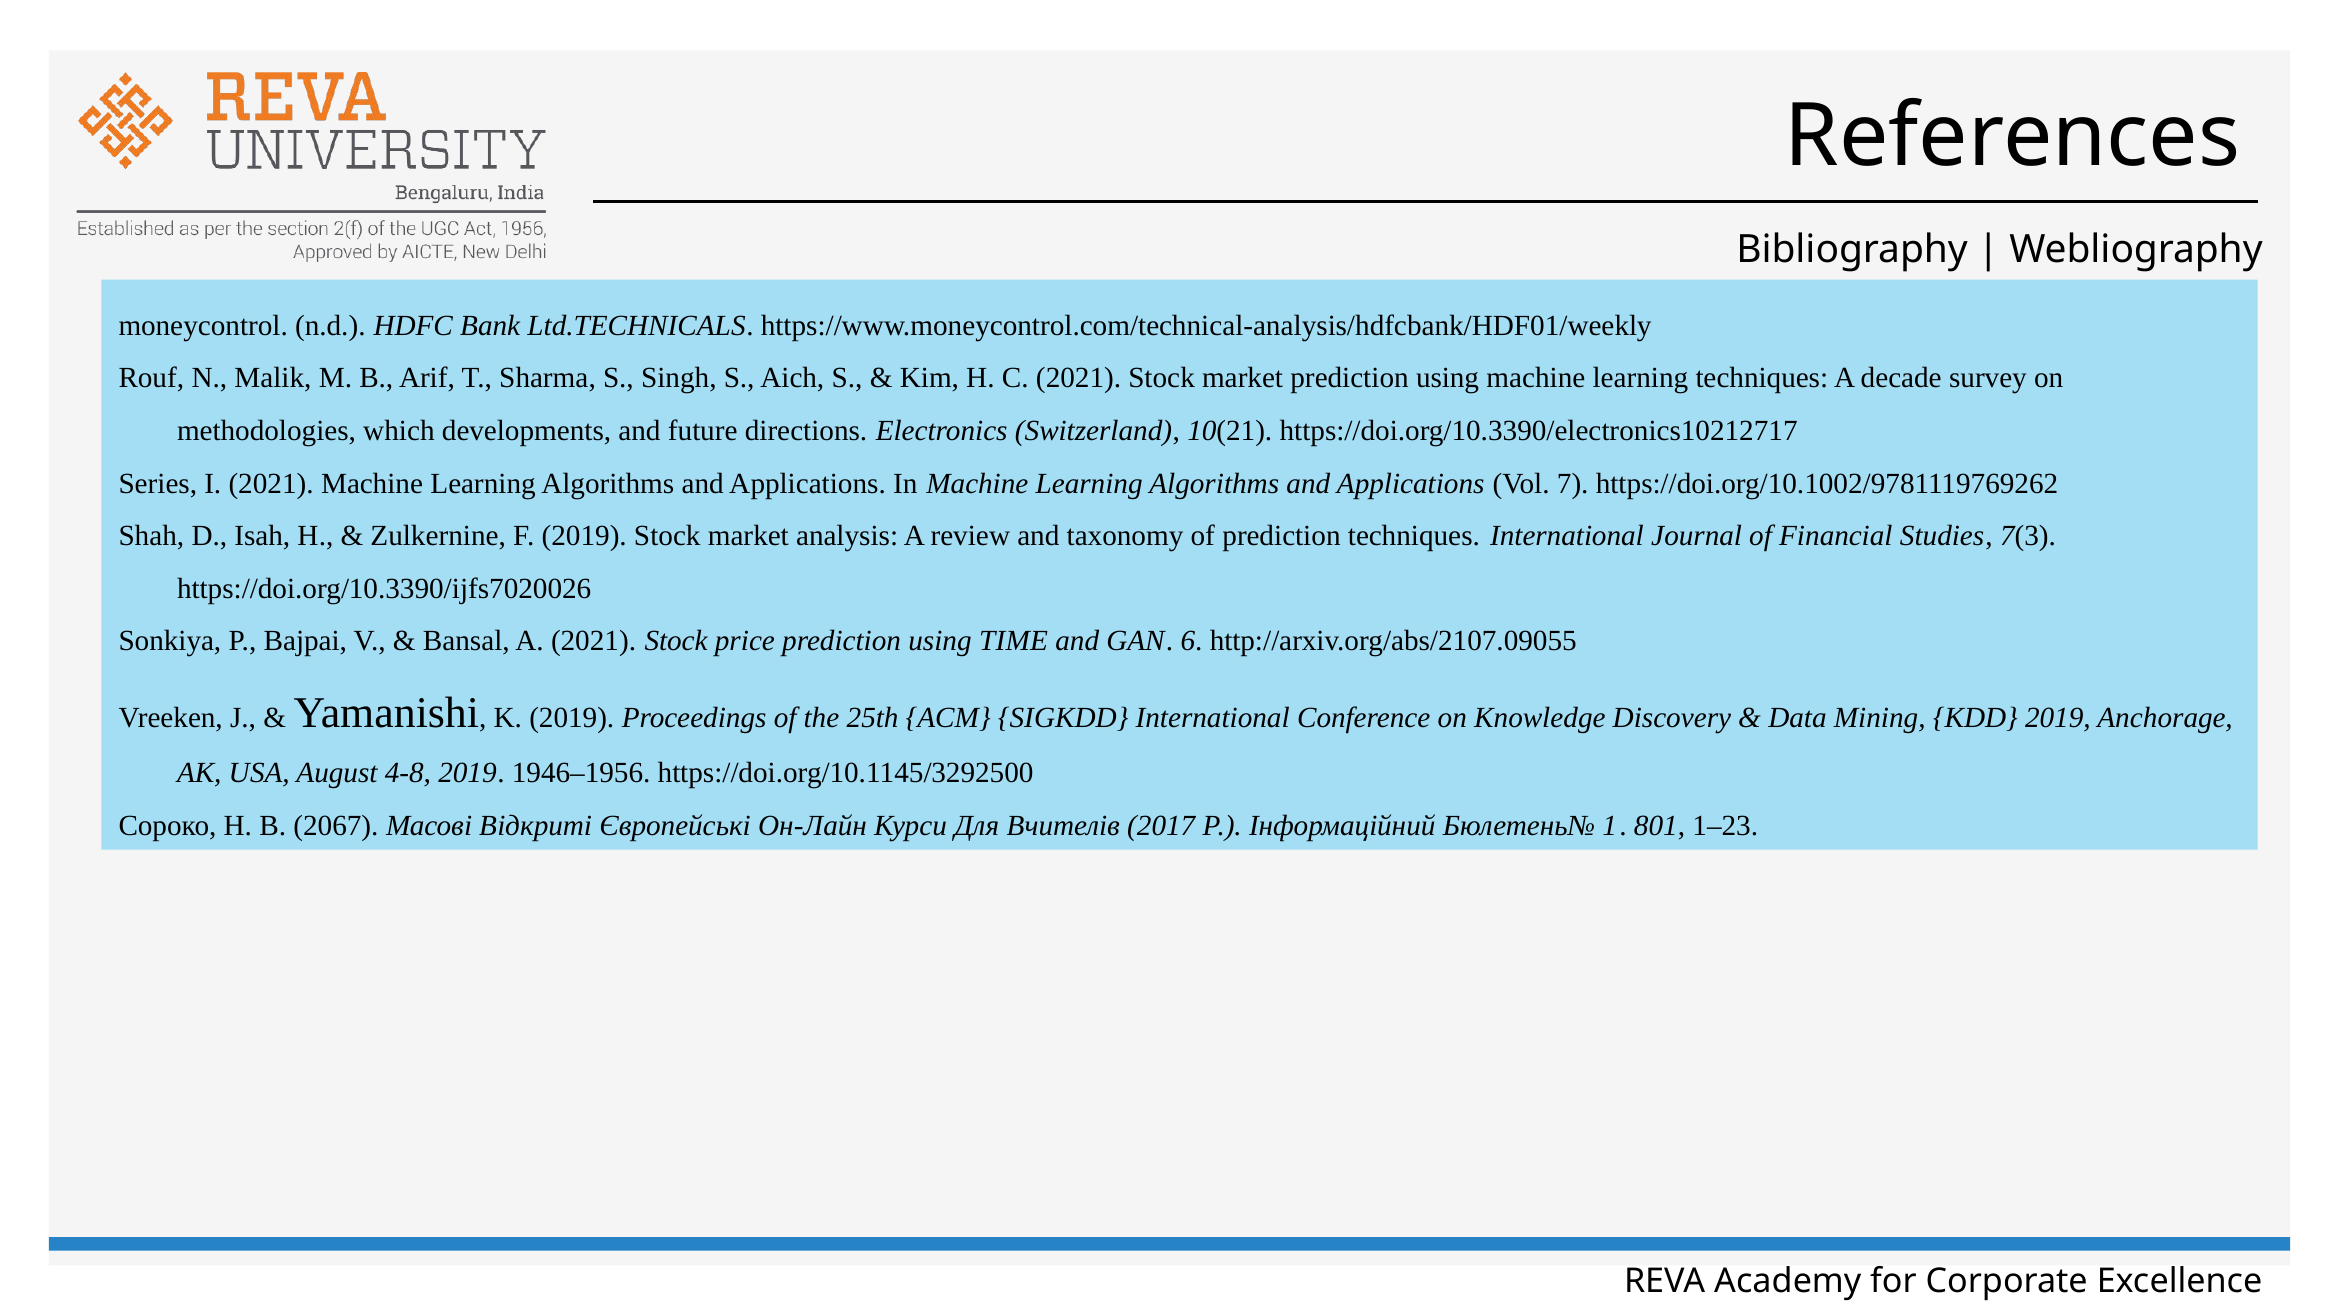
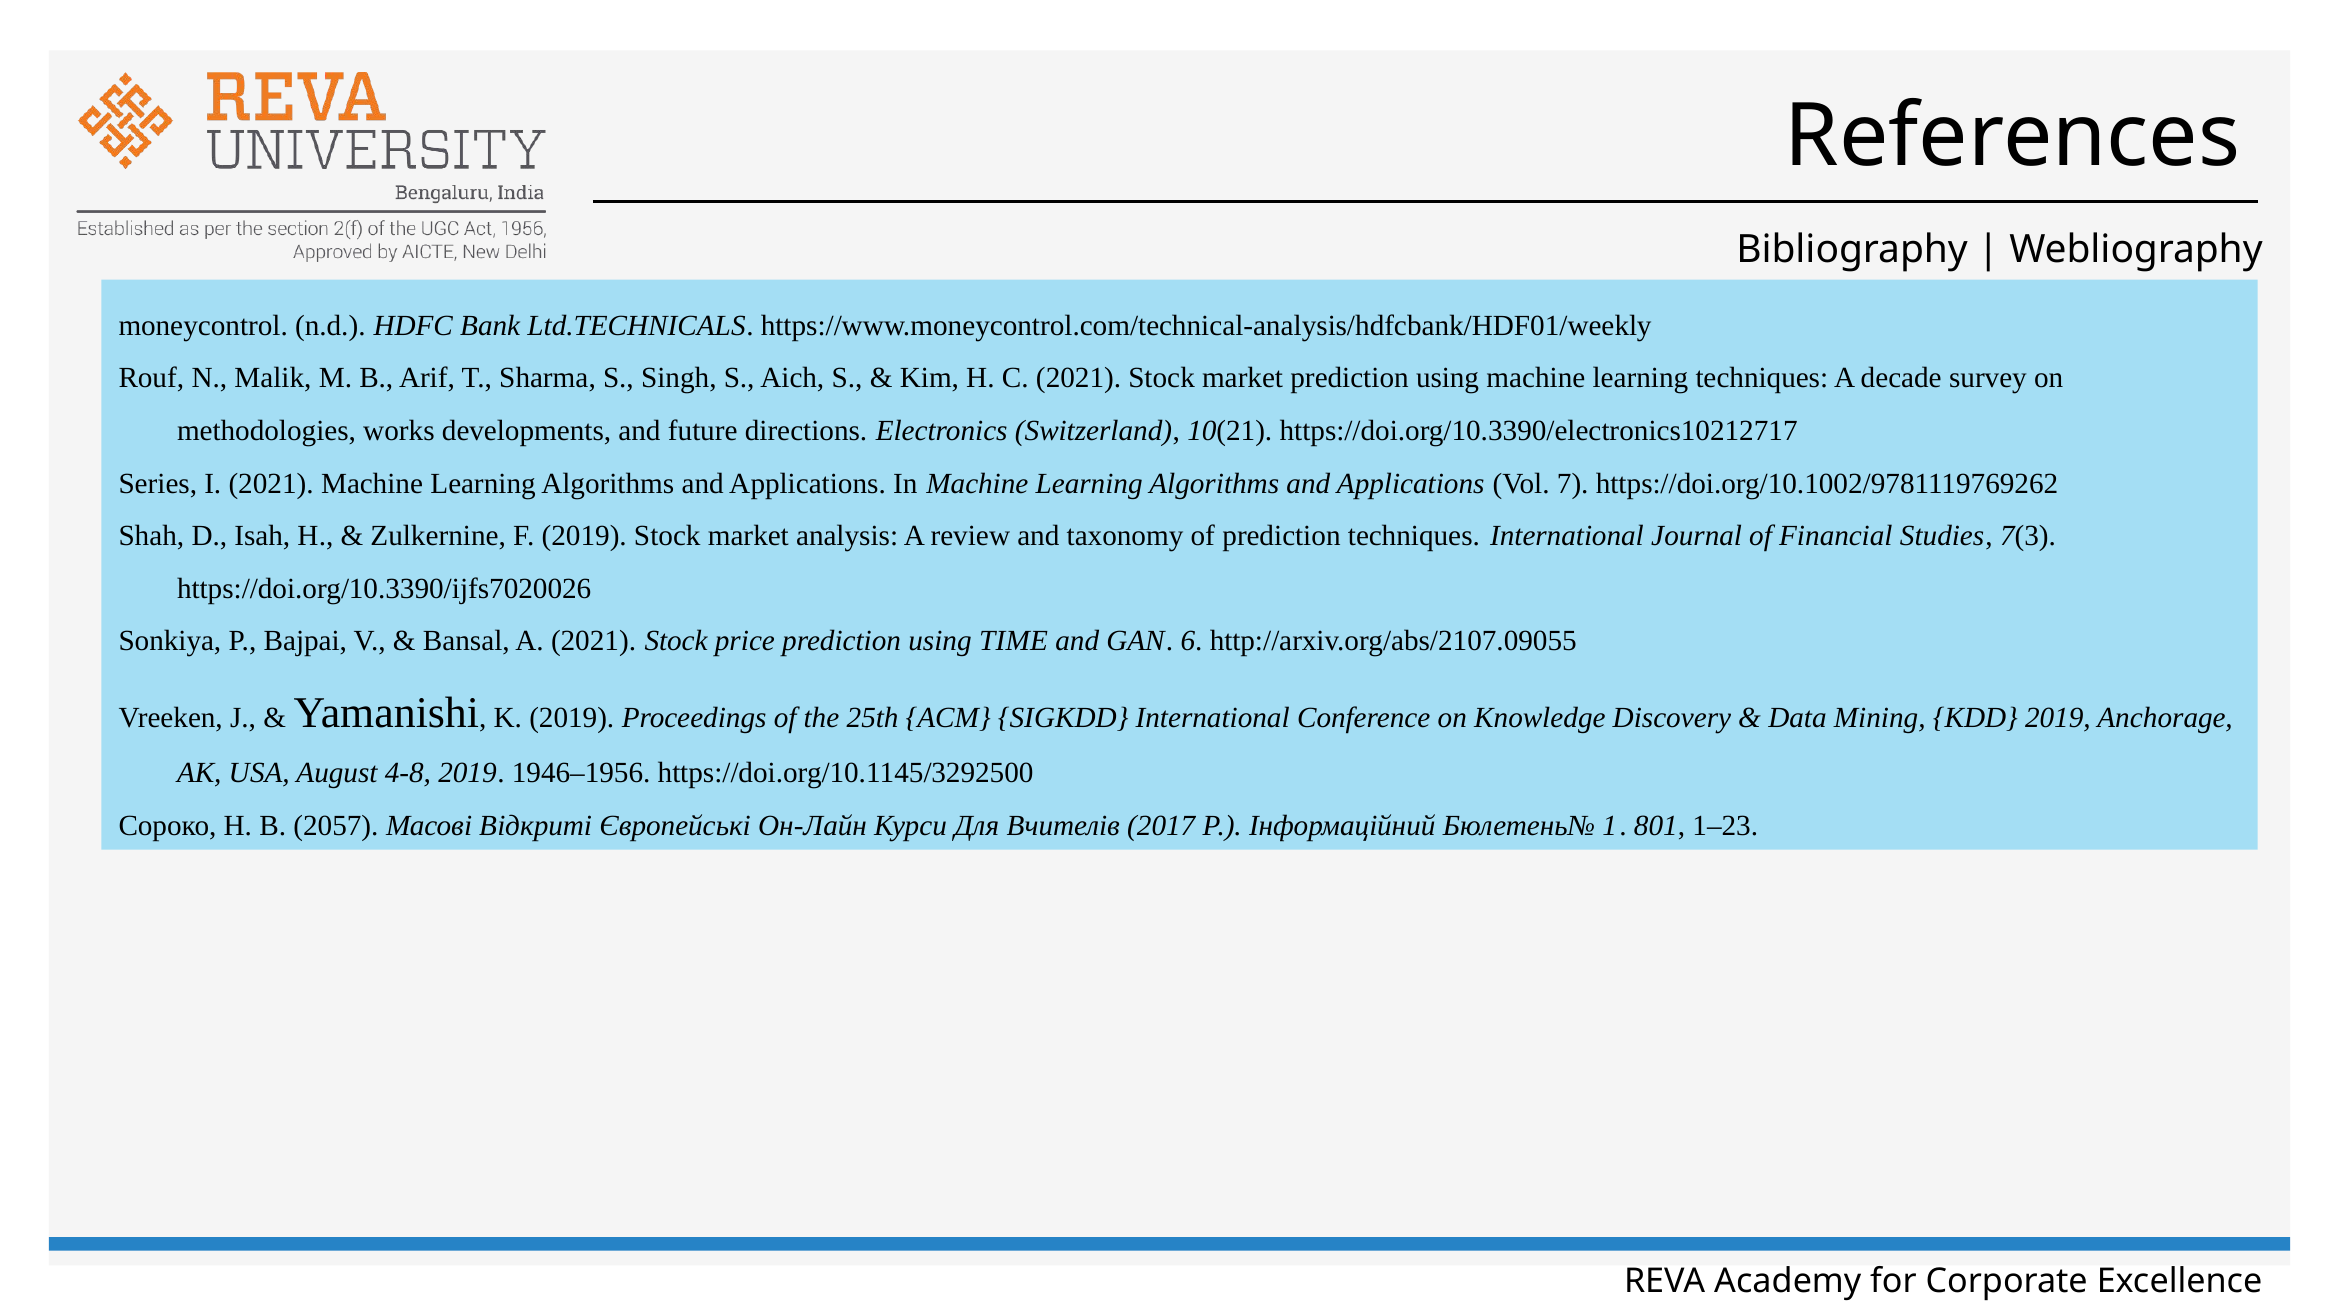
which: which -> works (399, 431)
2067: 2067 -> 2057 (336, 825)
